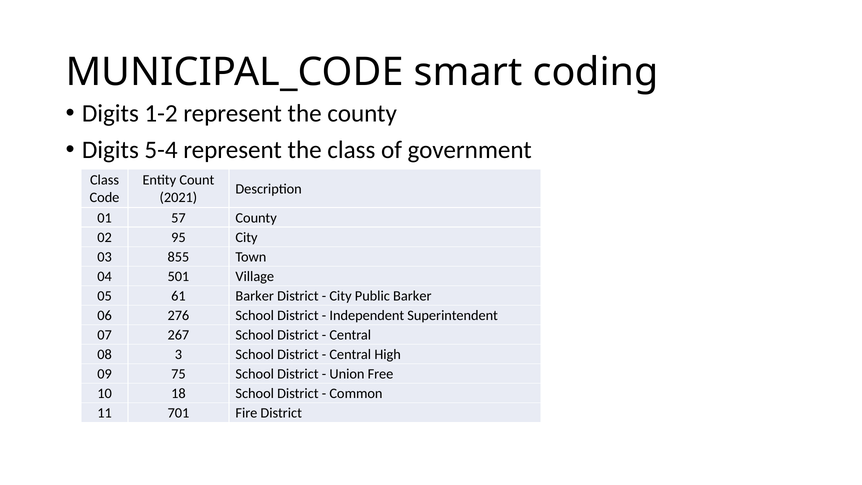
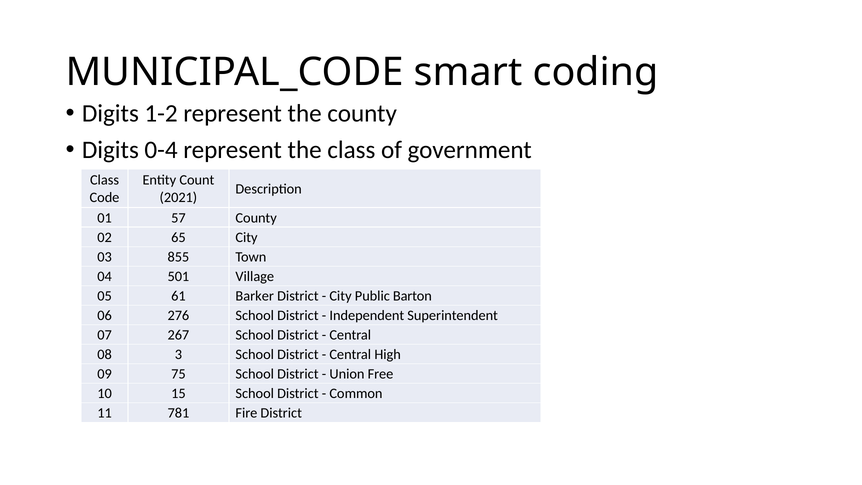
5-4: 5-4 -> 0-4 (161, 150)
95: 95 -> 65 (178, 237)
Public Barker: Barker -> Barton (412, 296)
18: 18 -> 15 (178, 393)
701: 701 -> 781 (178, 413)
